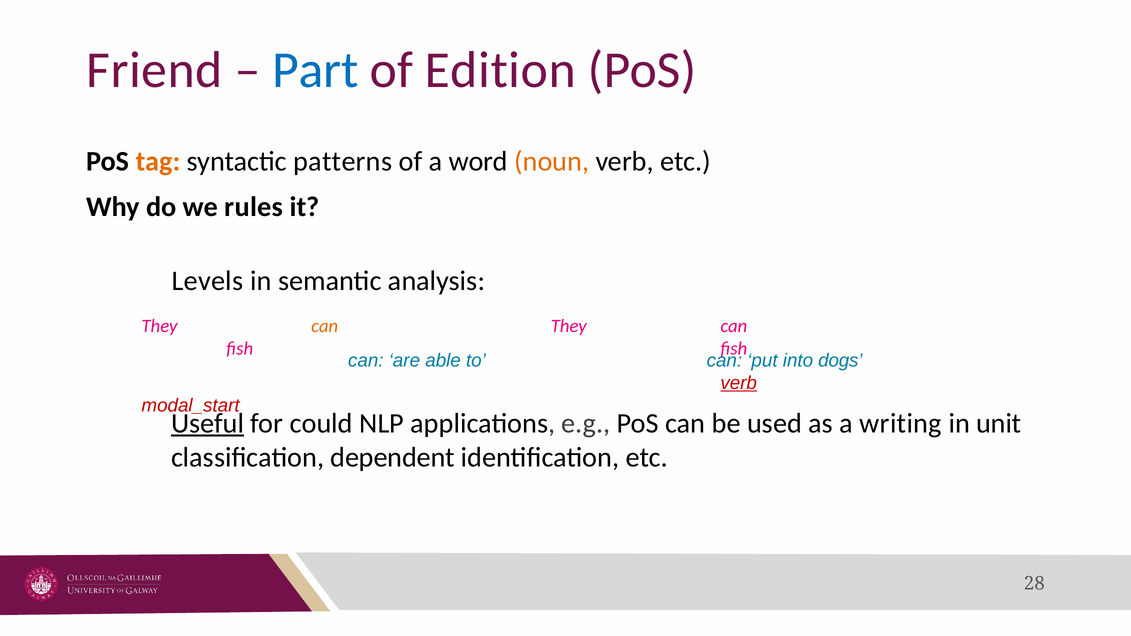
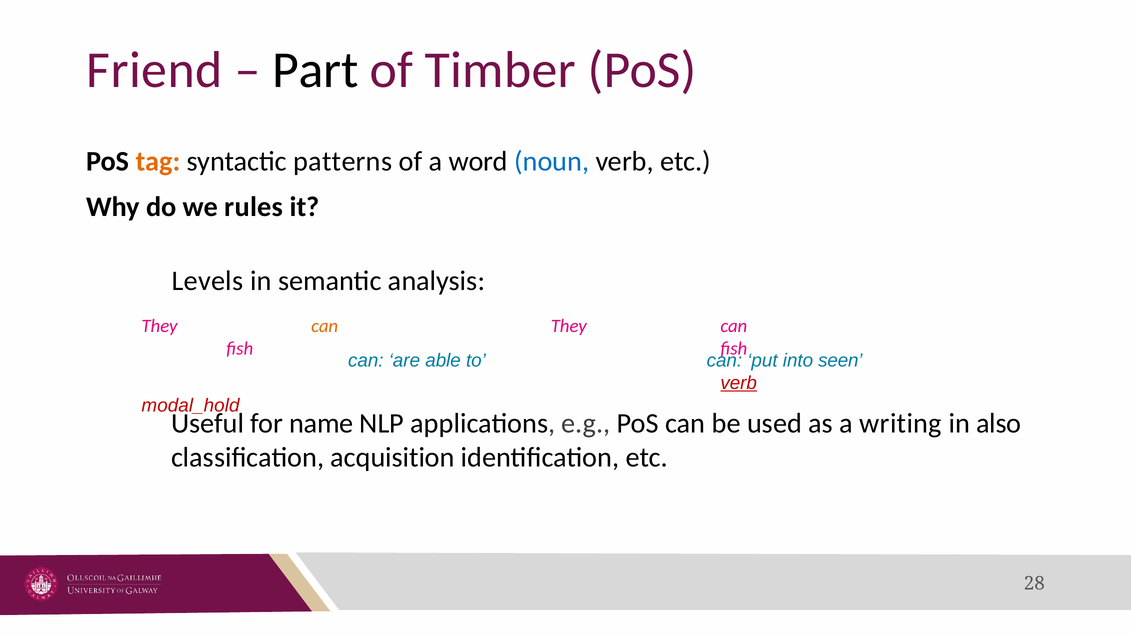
Part colour: blue -> black (315, 70)
Edition: Edition -> Timber (500, 70)
noun colour: orange -> blue (552, 161)
dogs: dogs -> seen (840, 361)
modal_start: modal_start -> modal_hold (190, 406)
Useful underline: present -> none (208, 423)
could: could -> name (321, 423)
unit: unit -> also (999, 423)
dependent: dependent -> acquisition (393, 457)
